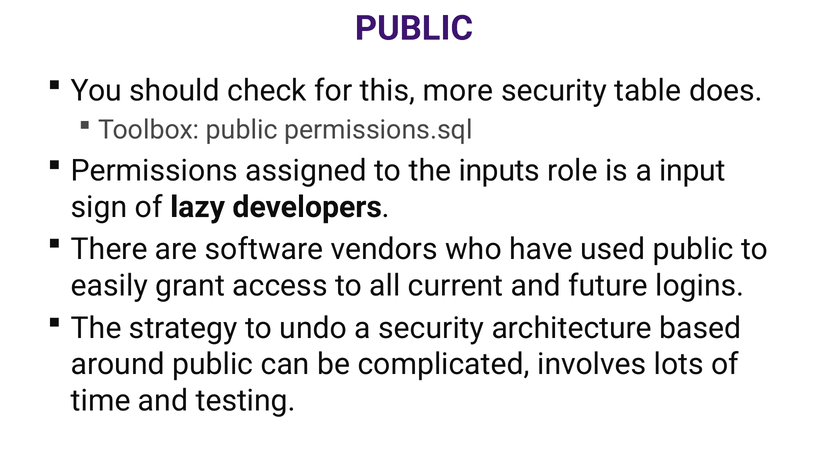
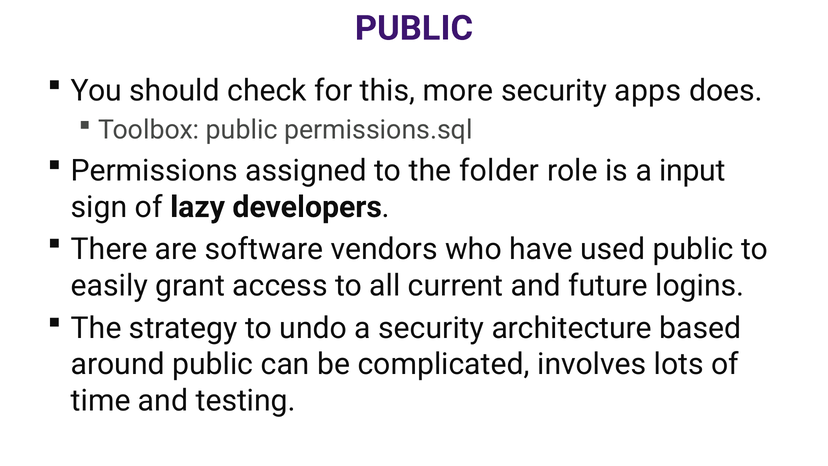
table: table -> apps (648, 91)
inputs: inputs -> folder (499, 171)
